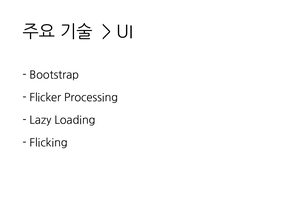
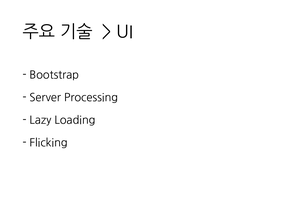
Flicker: Flicker -> Server (45, 98)
